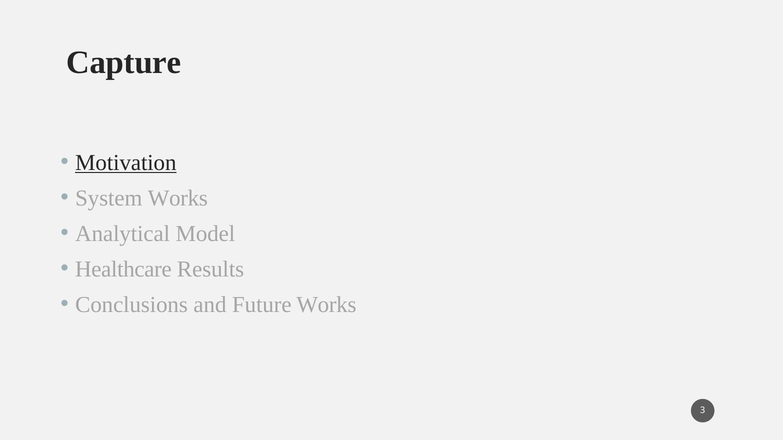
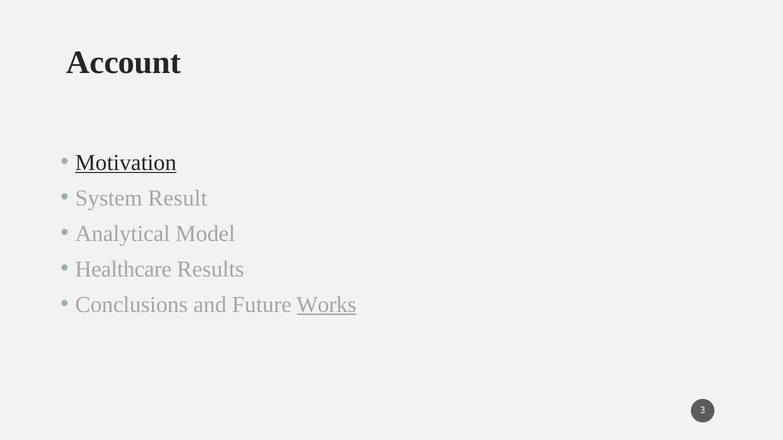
Capture: Capture -> Account (124, 62)
System Works: Works -> Result (178, 198)
Works underline: none -> present (326, 305)
